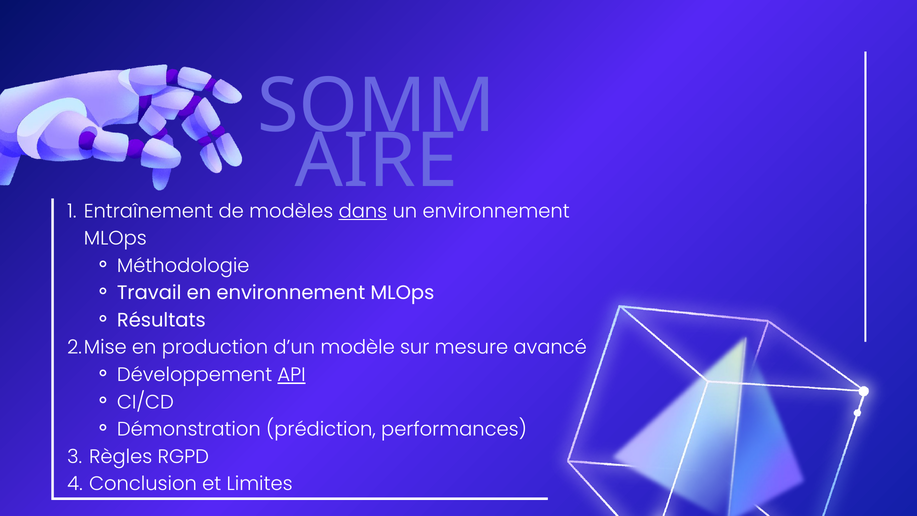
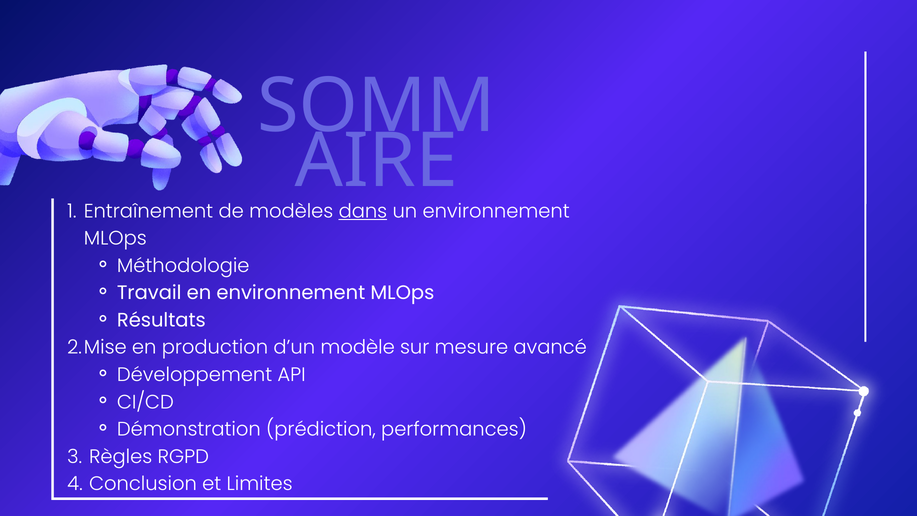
API underline: present -> none (292, 375)
